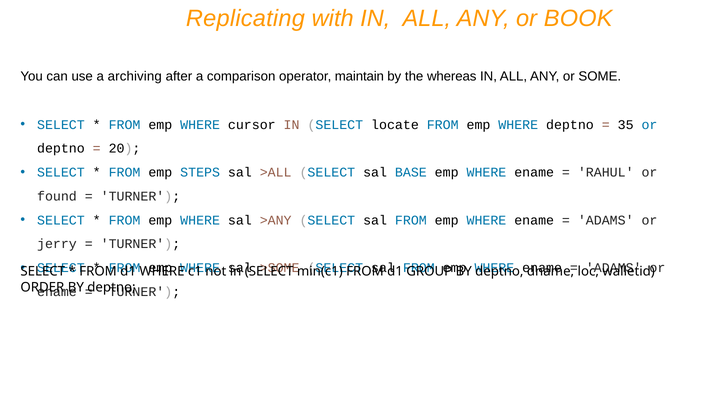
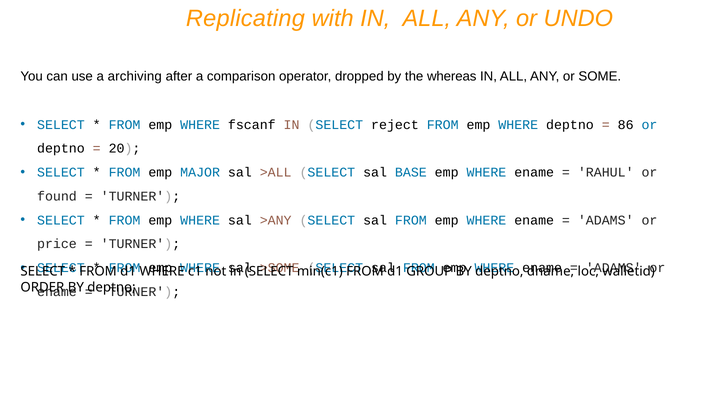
BOOK: BOOK -> UNDO (578, 18)
maintain: maintain -> dropped (359, 76)
cursor: cursor -> fscanf (252, 125)
locate: locate -> reject (395, 125)
35: 35 -> 86 (626, 125)
STEPS: STEPS -> MAJOR (200, 172)
jerry: jerry -> price (57, 244)
